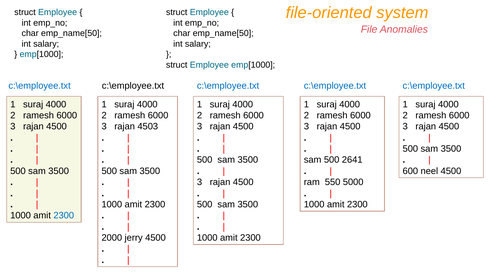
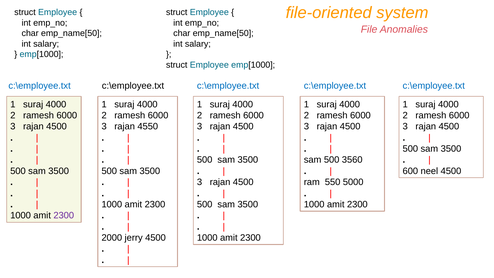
4503: 4503 -> 4550 (148, 127)
2641: 2641 -> 3560 (352, 160)
2300 colour: blue -> purple (64, 215)
